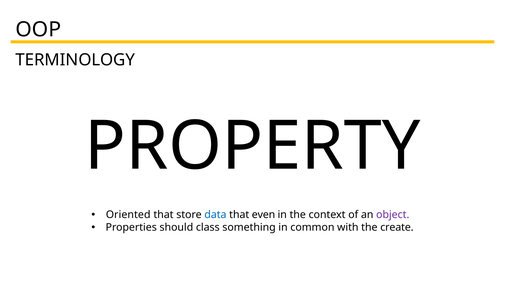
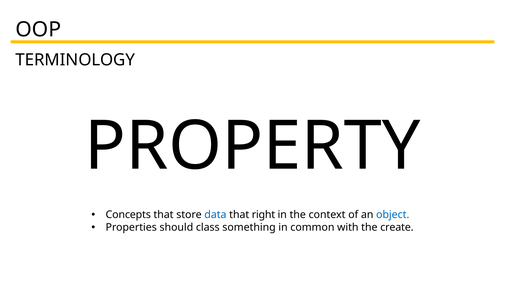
Oriented: Oriented -> Concepts (128, 215)
even: even -> right (263, 215)
object colour: purple -> blue (393, 215)
